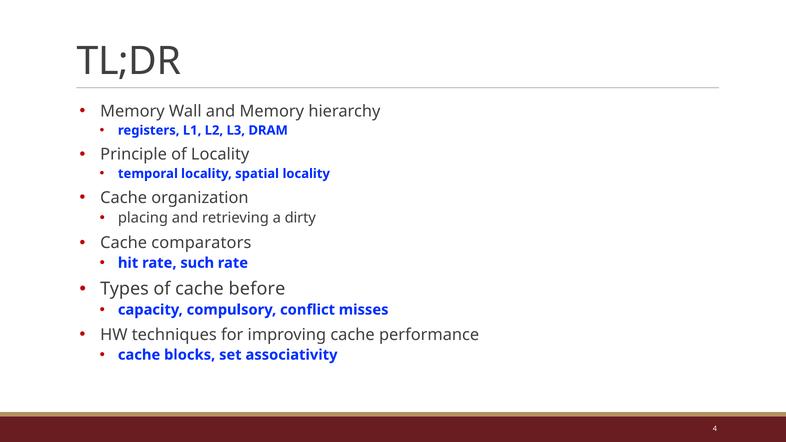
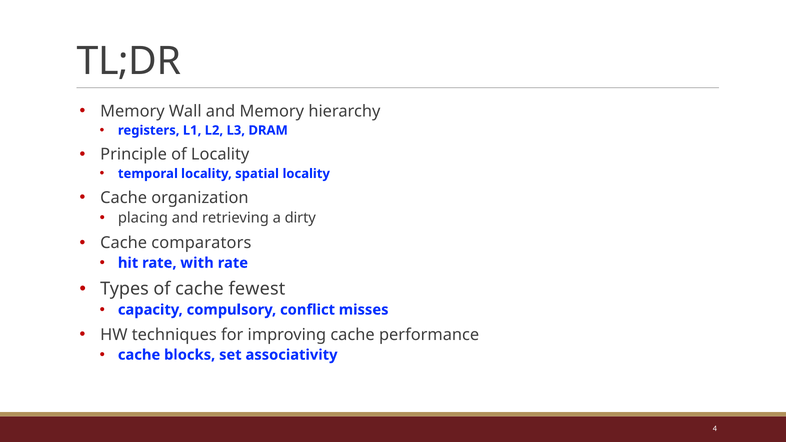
such: such -> with (197, 263)
before: before -> fewest (257, 289)
